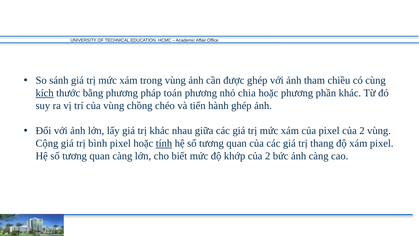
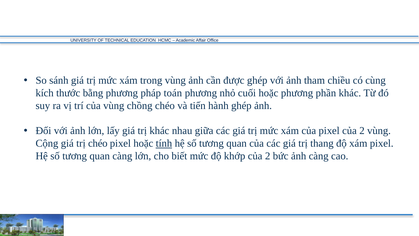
kích underline: present -> none (45, 93)
chia: chia -> cuối (247, 93)
trị bình: bình -> chéo (98, 143)
